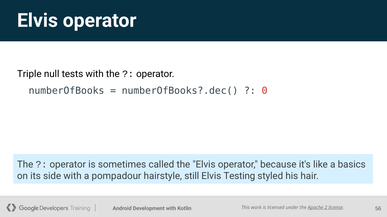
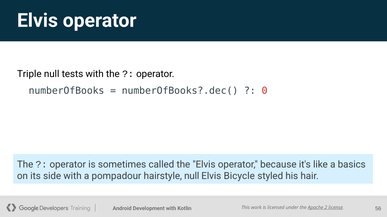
hairstyle still: still -> null (192, 176)
Testing: Testing -> Bicycle (239, 176)
